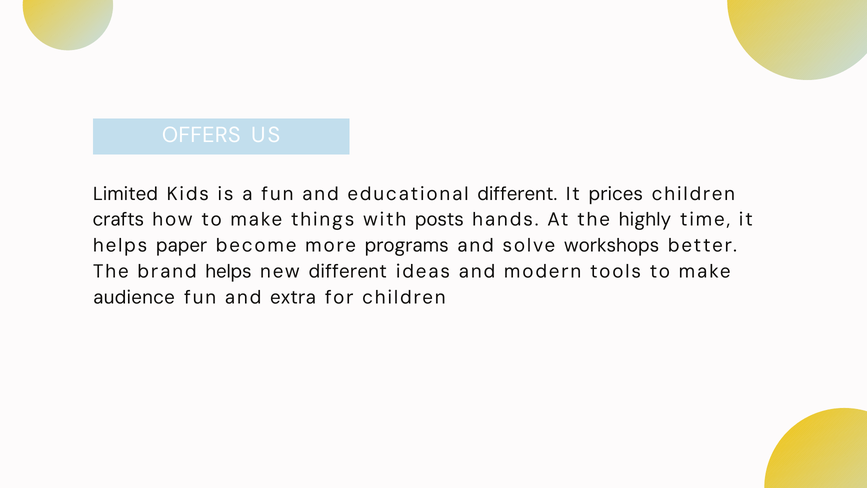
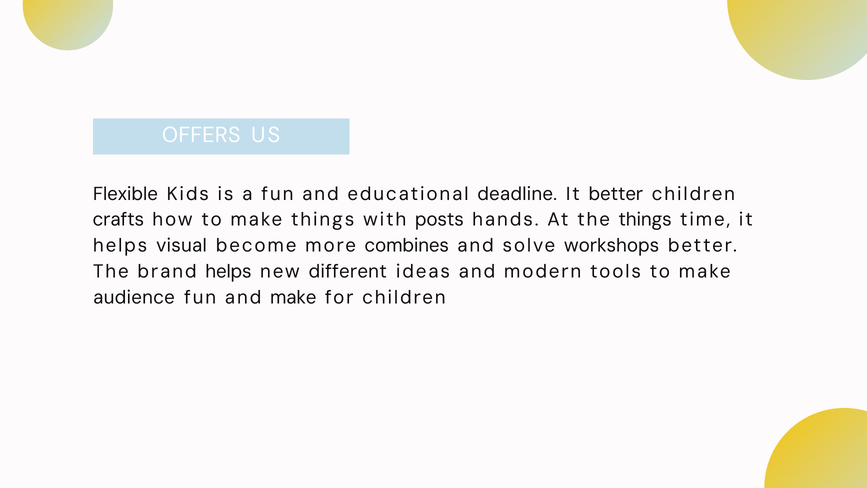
Limited: Limited -> Flexible (125, 194)
educational different: different -> deadline (517, 194)
It prices: prices -> better (616, 194)
the highly: highly -> things (645, 220)
paper: paper -> visual (181, 246)
programs: programs -> combines (407, 246)
and extra: extra -> make (293, 297)
